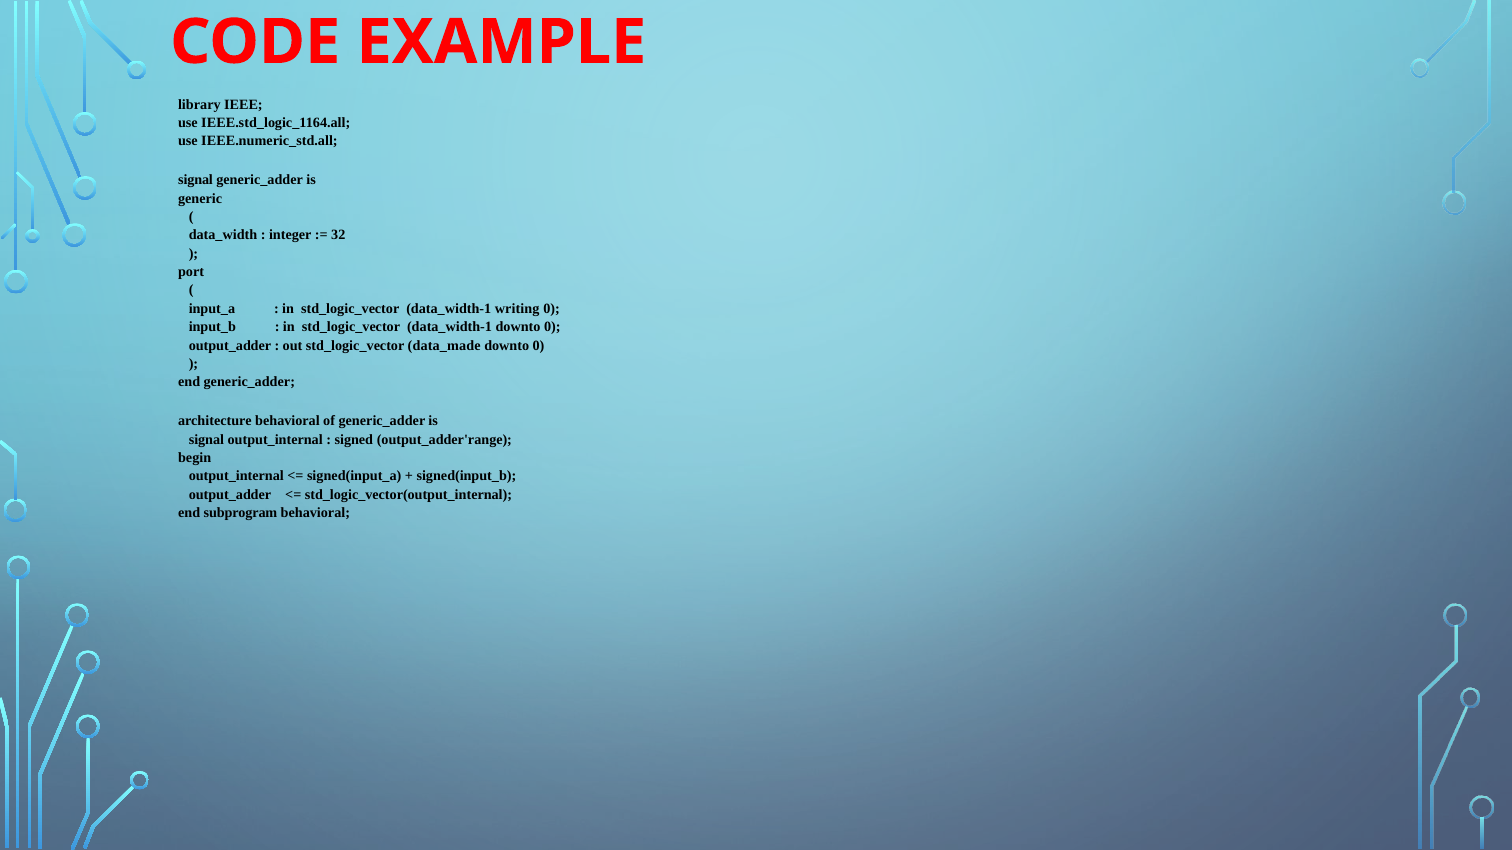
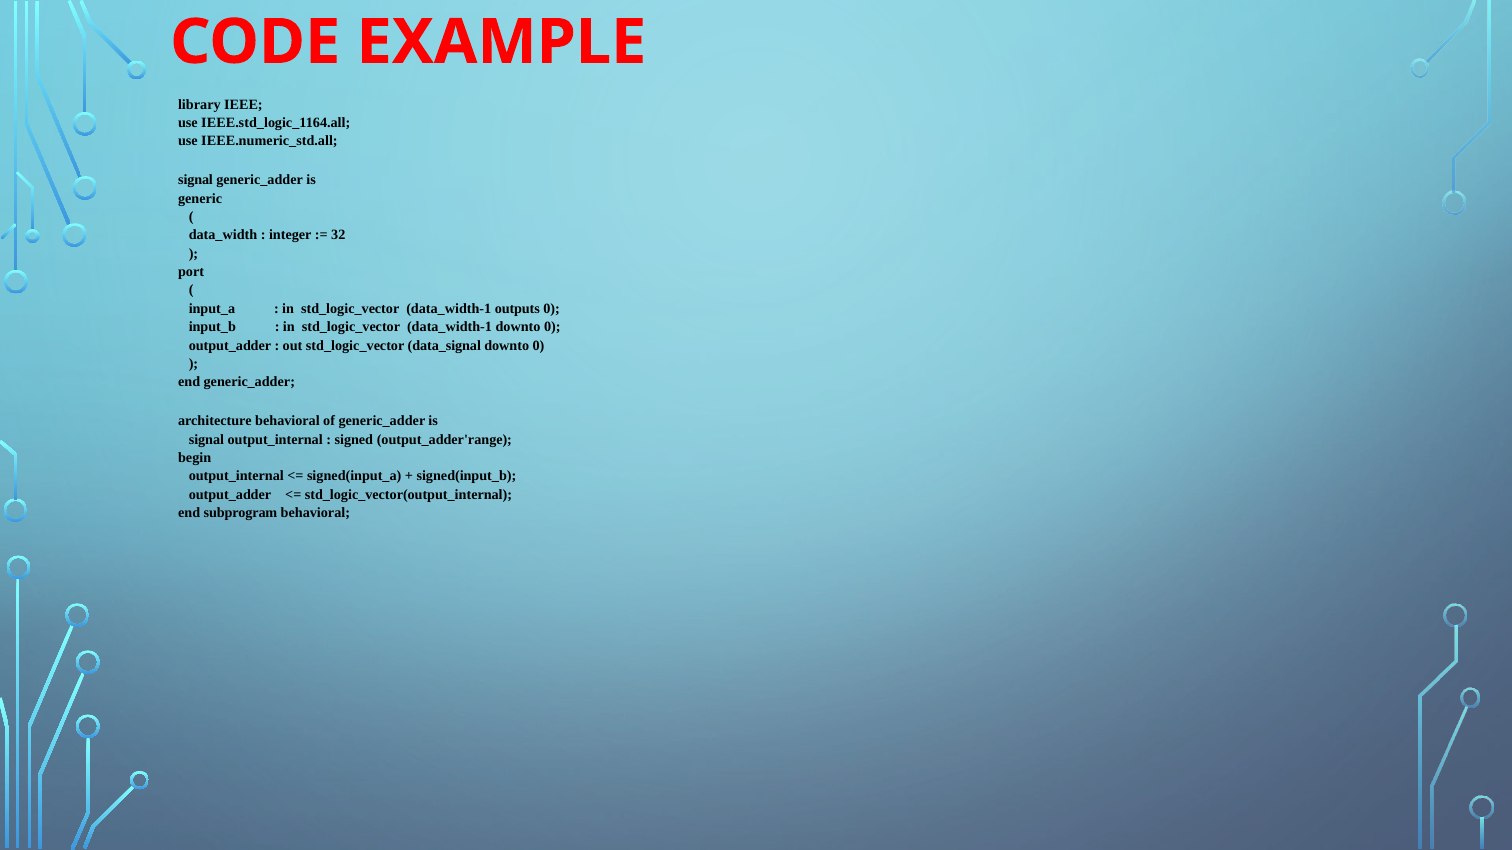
writing: writing -> outputs (517, 309)
data_made: data_made -> data_signal (444, 346)
